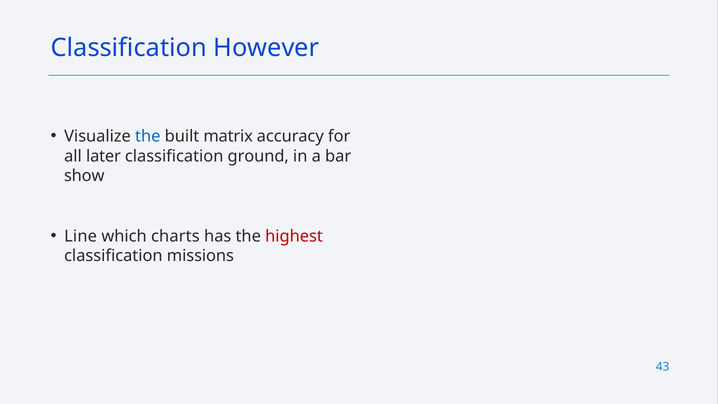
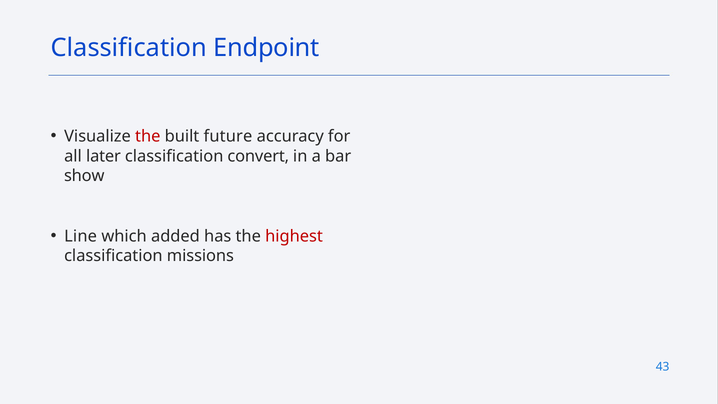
However: However -> Endpoint (266, 48)
the colour: blue -> red (148, 136)
matrix: matrix -> future (228, 136)
ground: ground -> convert (258, 156)
charts: charts -> added (175, 236)
